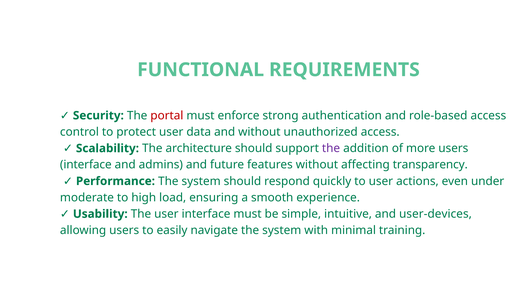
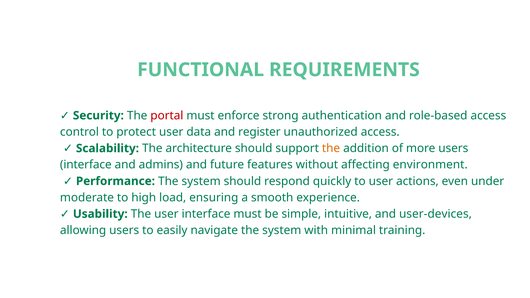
and without: without -> register (259, 132)
the colour: purple -> orange (331, 148)
transparency: transparency -> environment (430, 165)
